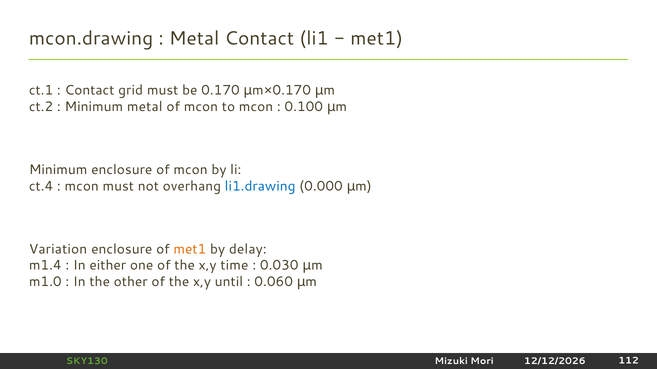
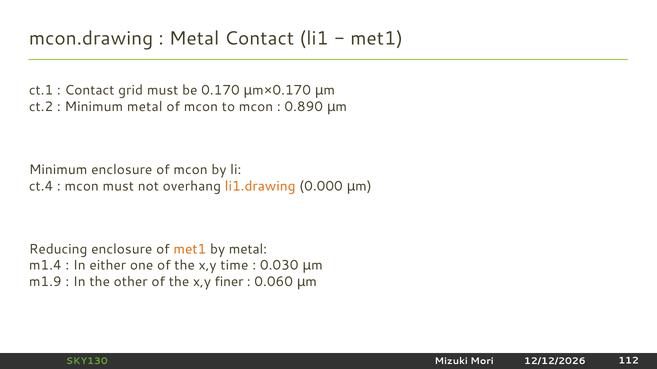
0.100: 0.100 -> 0.890 (304, 107)
li1.drawing colour: blue -> orange (260, 186)
Variation: Variation -> Reducing (58, 249)
by delay: delay -> metal (248, 249)
m1.0: m1.0 -> m1.9 (45, 282)
until: until -> finer (229, 282)
